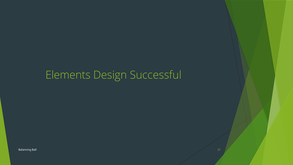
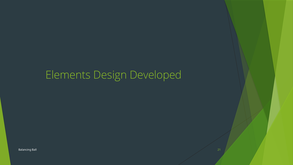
Successful: Successful -> Developed (156, 75)
